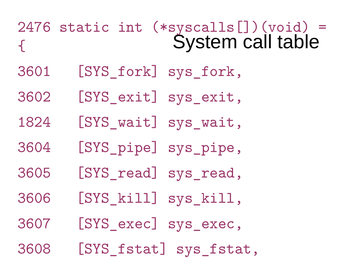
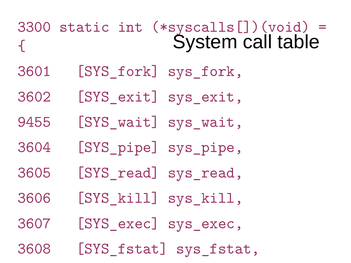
2476: 2476 -> 3300 (34, 27)
1824: 1824 -> 9455 (34, 122)
